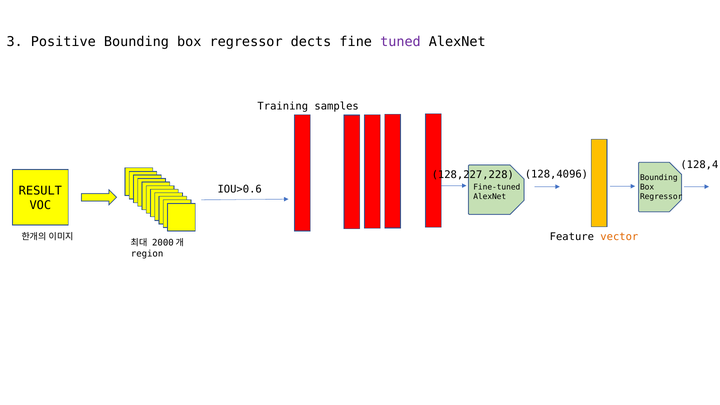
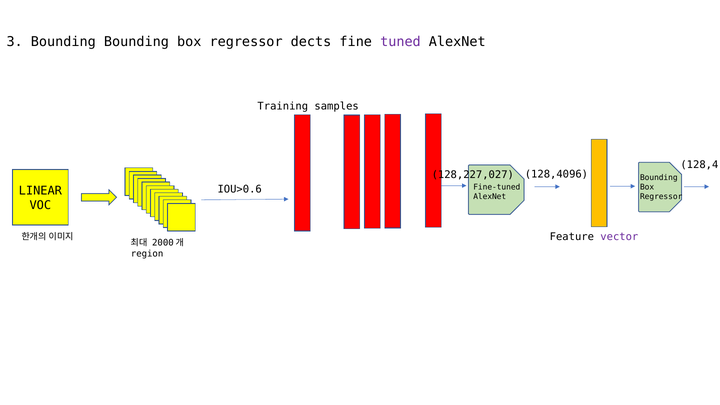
3 Positive: Positive -> Bounding (63, 42)
128,227,228: 128,227,228 -> 128,227,027 (473, 175)
RESULT: RESULT -> LINEAR (40, 191)
vector colour: orange -> purple (619, 237)
